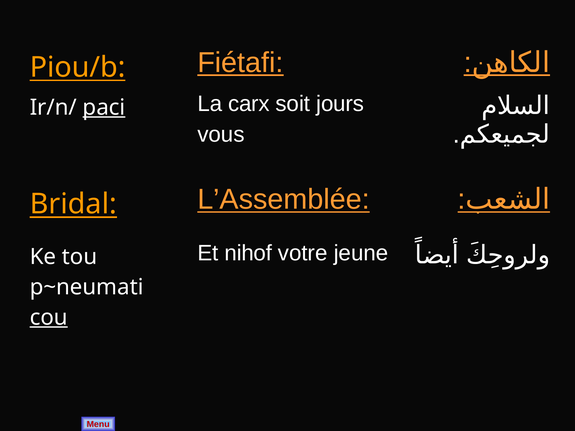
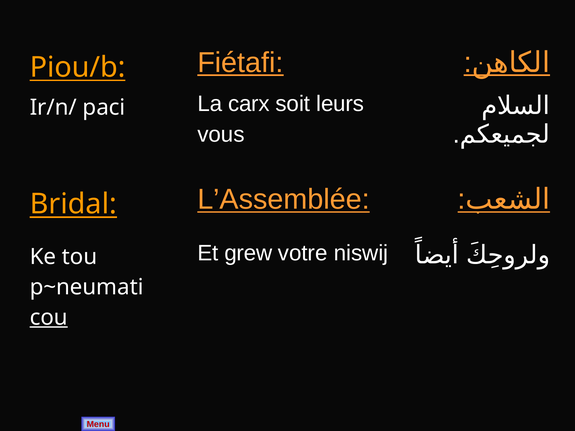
paci underline: present -> none (104, 107)
jours: jours -> leurs (340, 104)
nihof: nihof -> grew (248, 253)
jeune: jeune -> niswij (361, 253)
